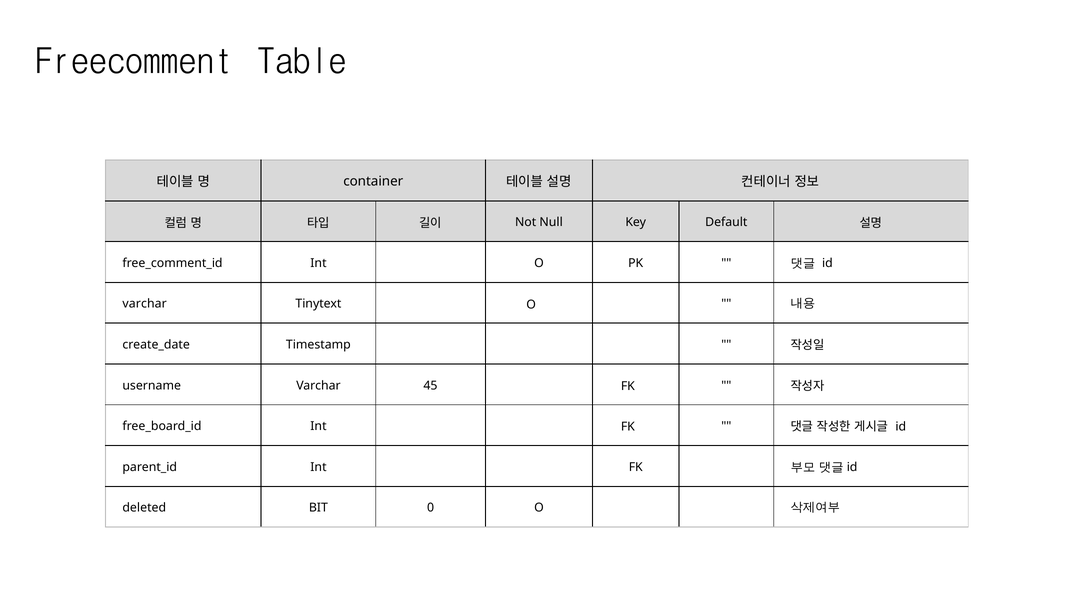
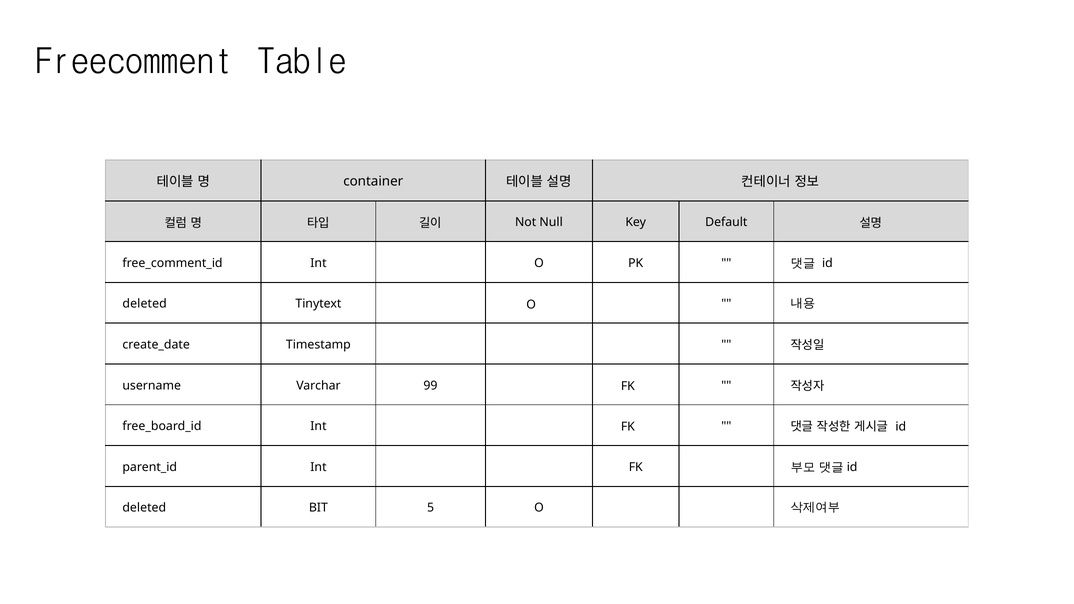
varchar: varchar -> deleted (145, 304)
45: 45 -> 99 (431, 386)
0: 0 -> 5 (431, 508)
